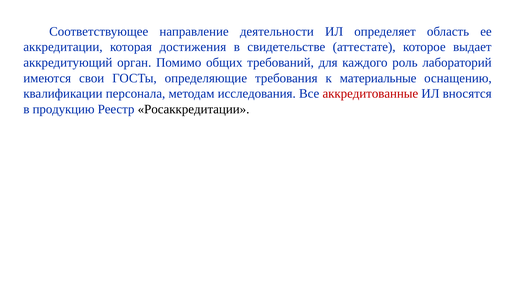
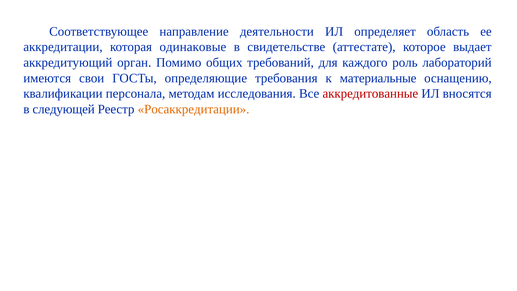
достижения: достижения -> одинаковые (193, 47)
продукцию: продукцию -> следующей (64, 109)
Росаккредитации colour: black -> orange (194, 109)
